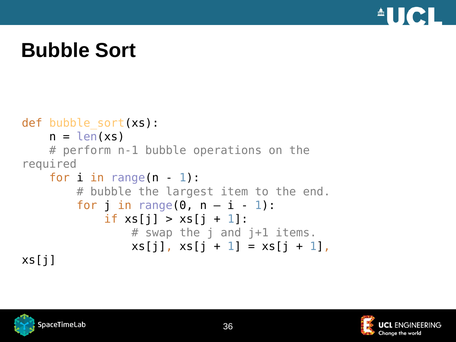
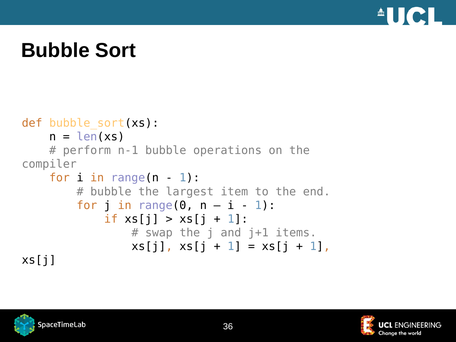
required: required -> compiler (49, 164)
